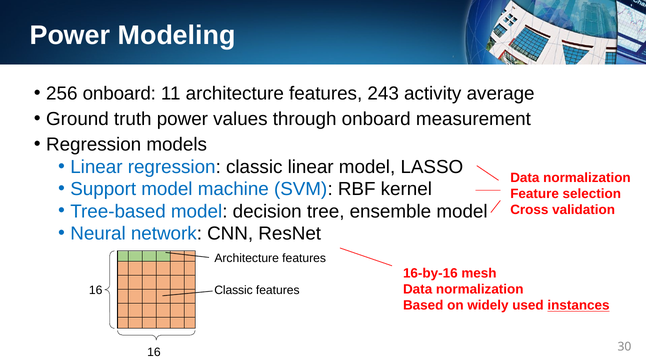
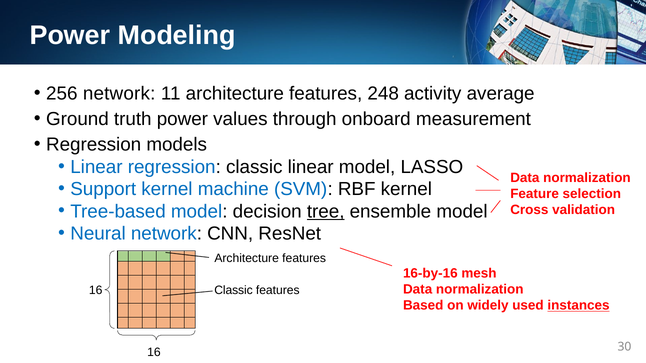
256 onboard: onboard -> network (119, 94)
243: 243 -> 248 (383, 94)
Support model: model -> kernel (167, 189)
tree underline: none -> present (326, 212)
